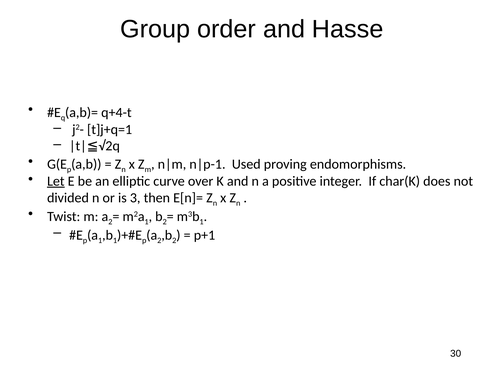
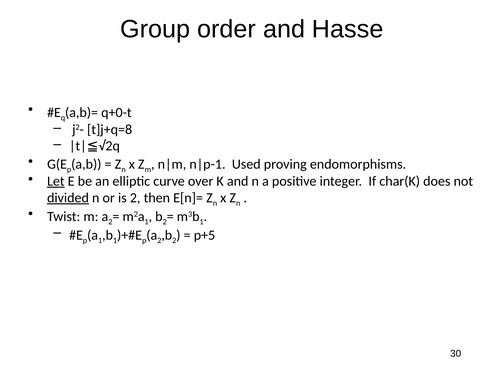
q+4-t: q+4-t -> q+0-t (116, 112)
t]j+q=1: t]j+q=1 -> t]j+q=8 (110, 129)
divided underline: none -> present (68, 198)
is 3: 3 -> 2 (135, 198)
p+1: p+1 -> p+5 (205, 235)
